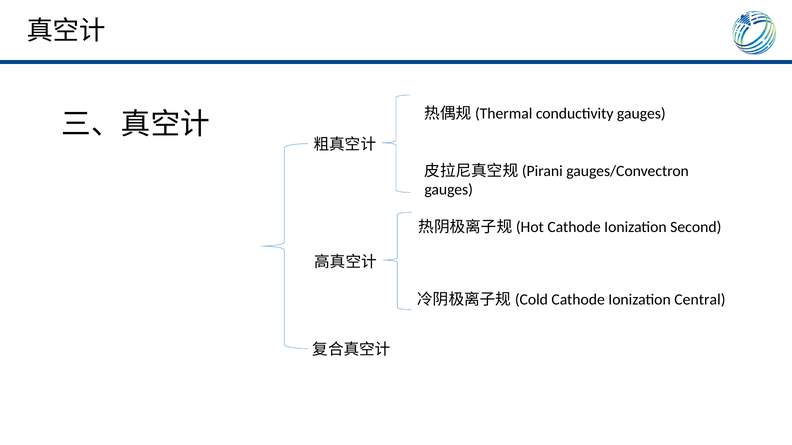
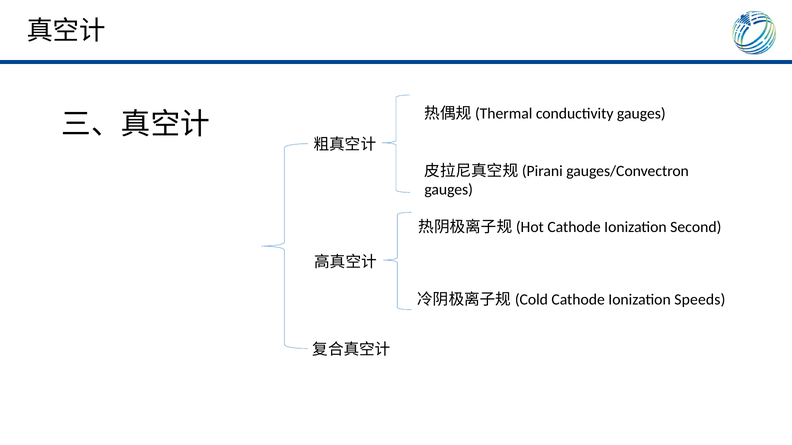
Central: Central -> Speeds (700, 300)
